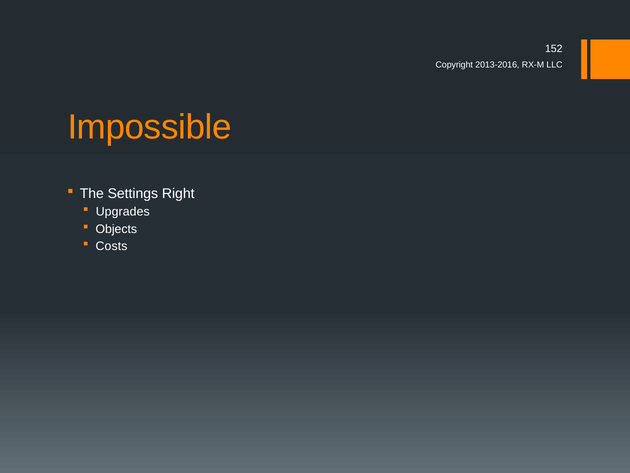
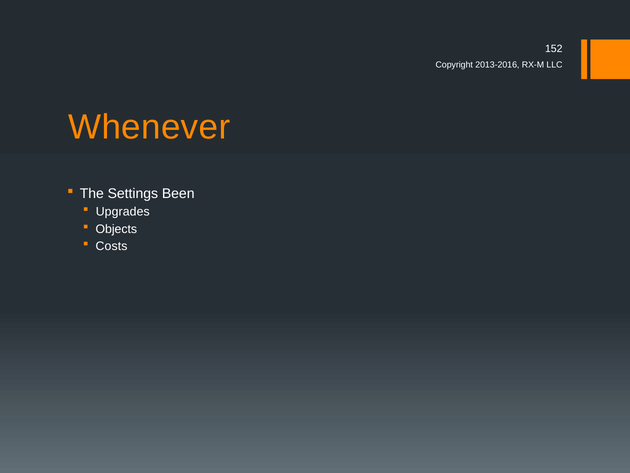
Impossible: Impossible -> Whenever (149, 127)
Right: Right -> Been (178, 194)
